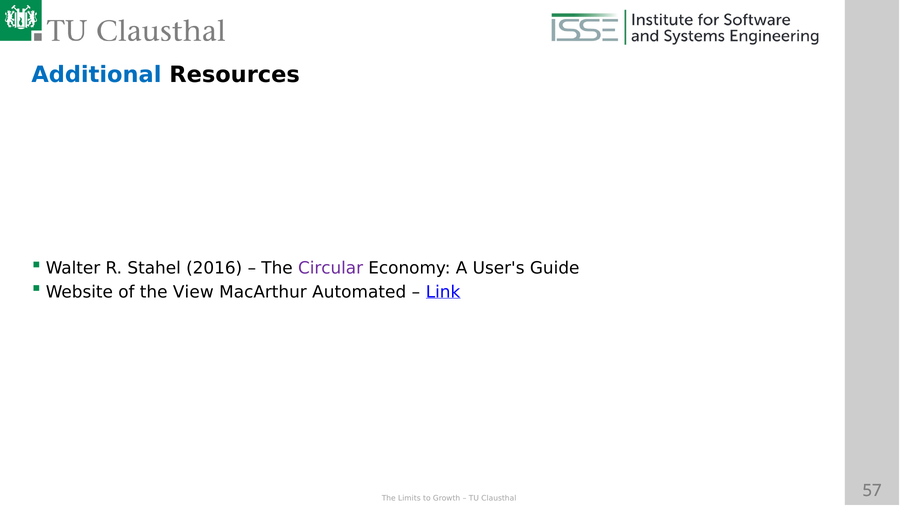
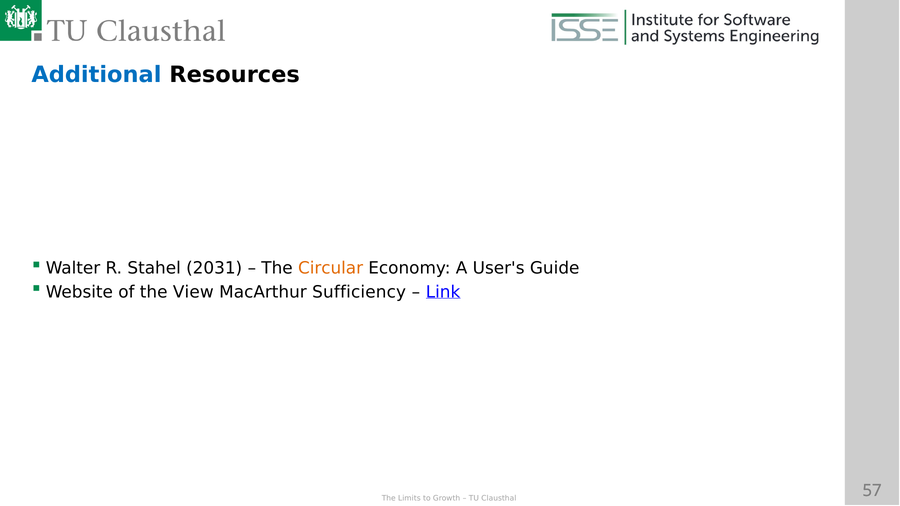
2016: 2016 -> 2031 (214, 268)
Circular colour: purple -> orange (331, 268)
Automated: Automated -> Sufficiency (359, 292)
